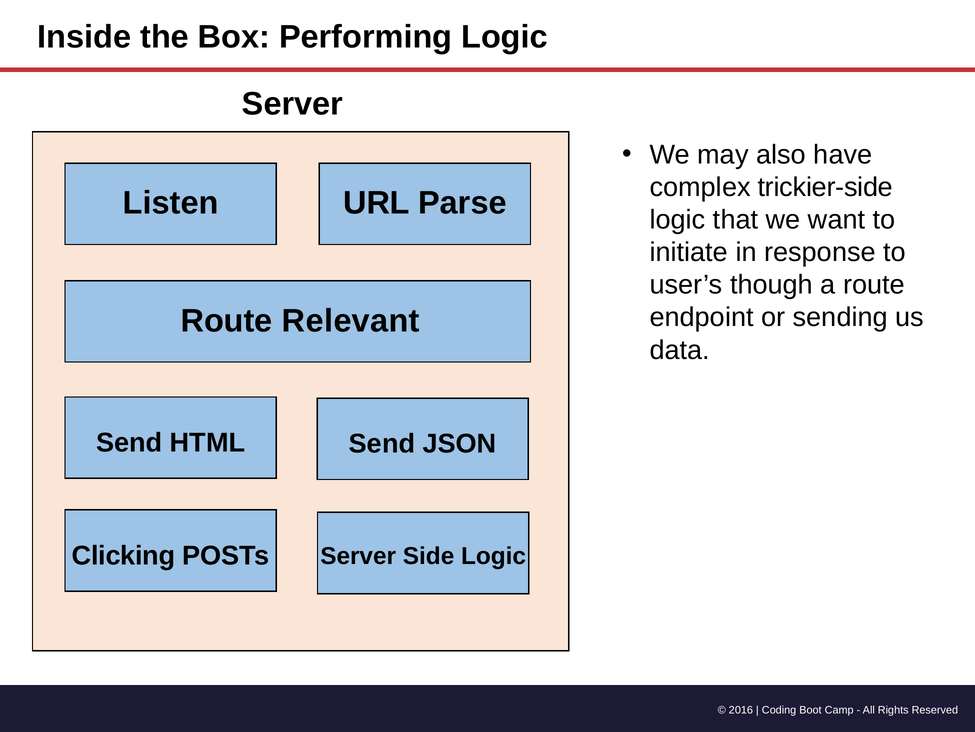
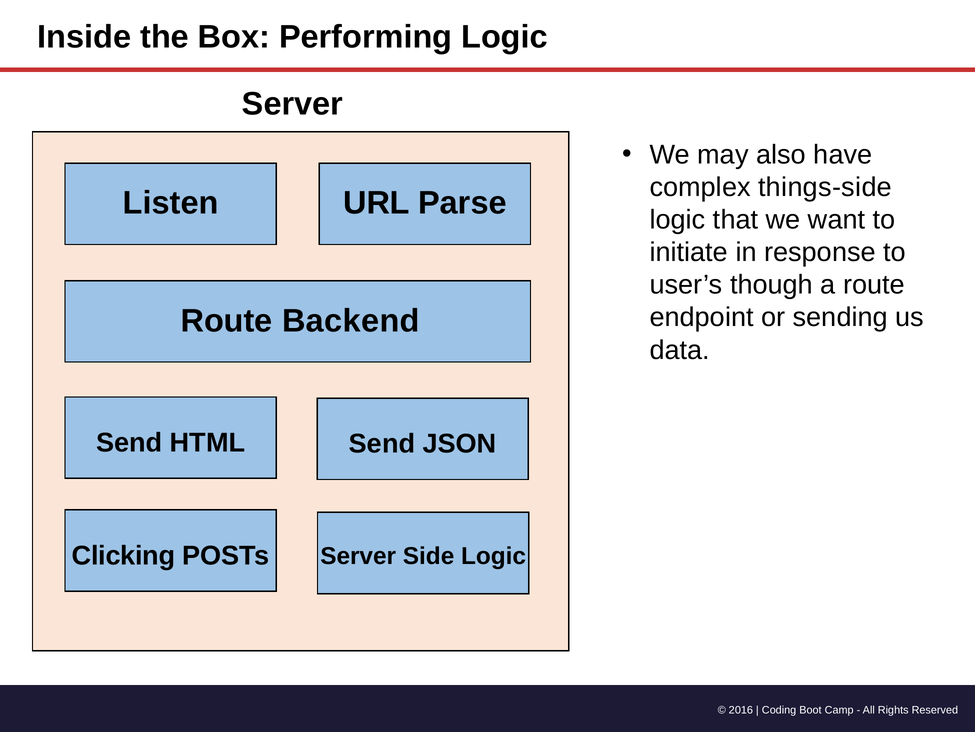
trickier-side: trickier-side -> things-side (825, 187)
Relevant: Relevant -> Backend (351, 320)
